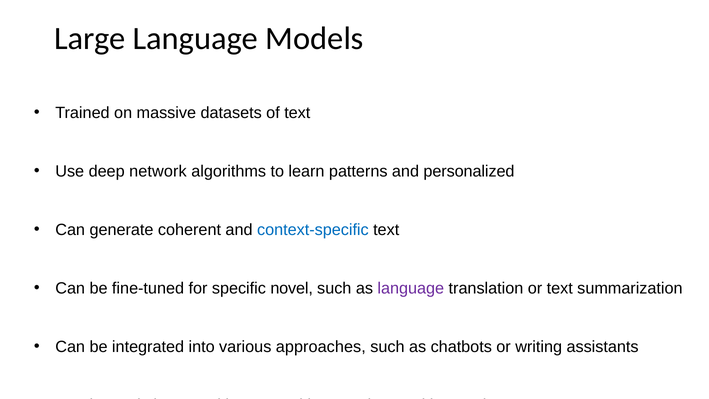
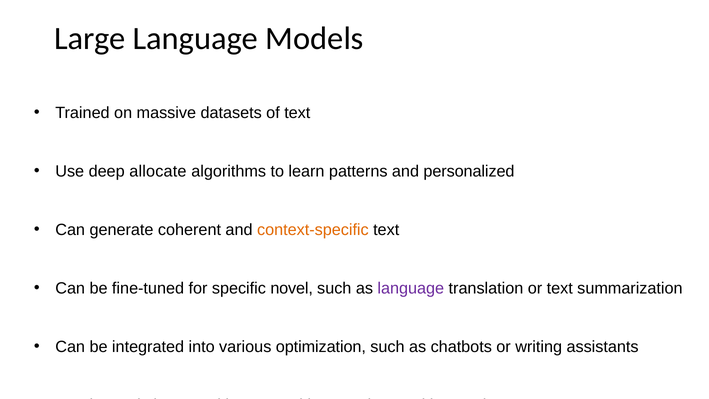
network: network -> allocate (158, 171)
context-specific colour: blue -> orange (313, 230)
approaches: approaches -> optimization (321, 347)
